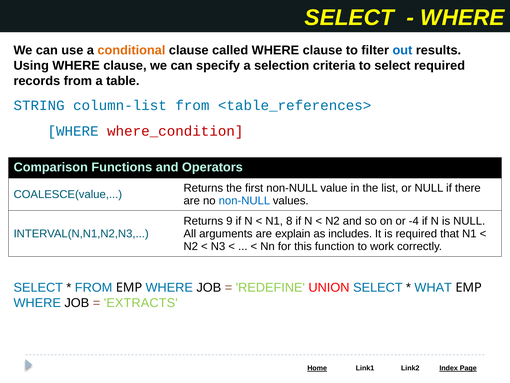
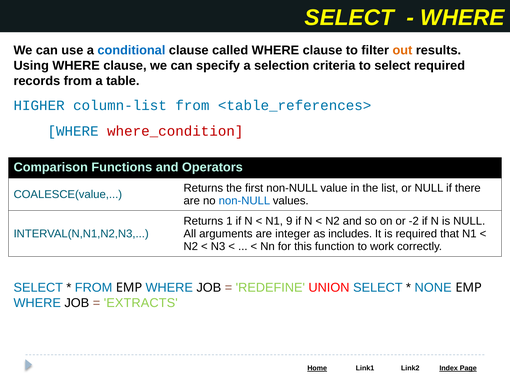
conditional colour: orange -> blue (131, 50)
out colour: blue -> orange (402, 50)
STRING: STRING -> HIGHER (39, 105)
9: 9 -> 1 (229, 221)
8: 8 -> 9 (289, 221)
-4: -4 -> -2 (414, 221)
explain: explain -> integer (293, 233)
WHAT: WHAT -> NONE (433, 287)
